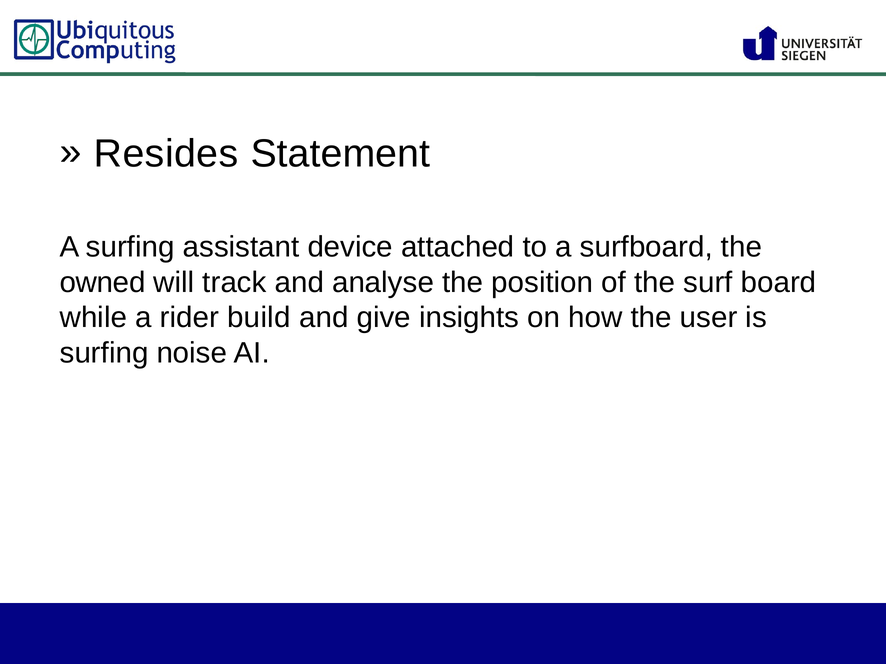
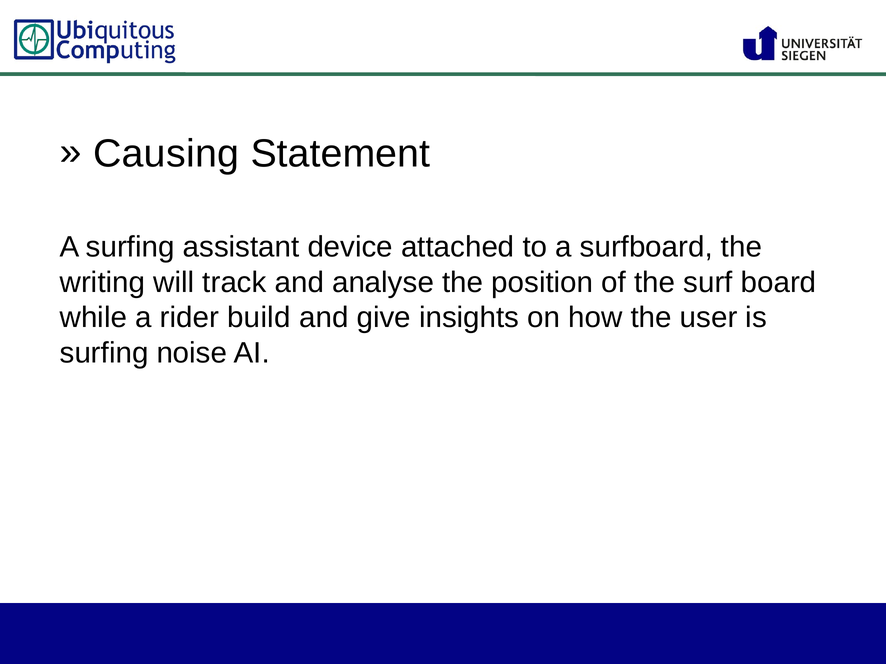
Resides: Resides -> Causing (166, 154)
owned: owned -> writing (102, 282)
